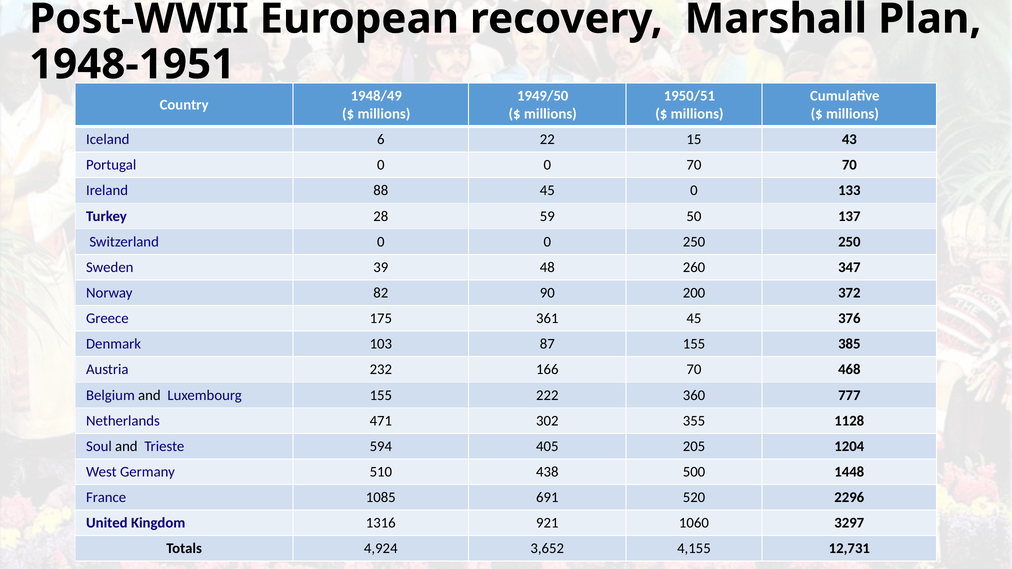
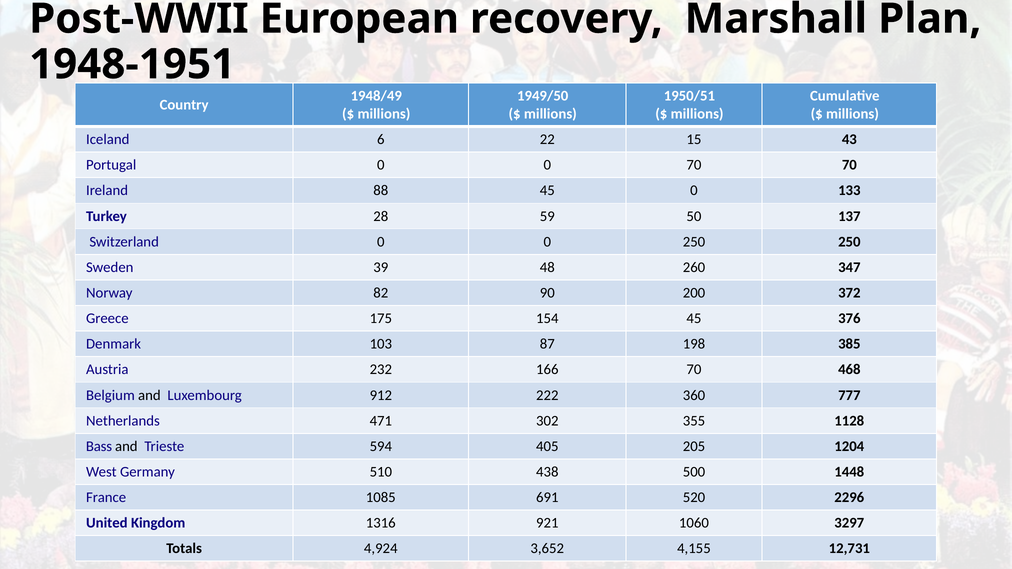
361: 361 -> 154 (547, 319)
87 155: 155 -> 198 (694, 344)
Luxembourg 155: 155 -> 912 (381, 395)
Soul: Soul -> Bass (99, 446)
